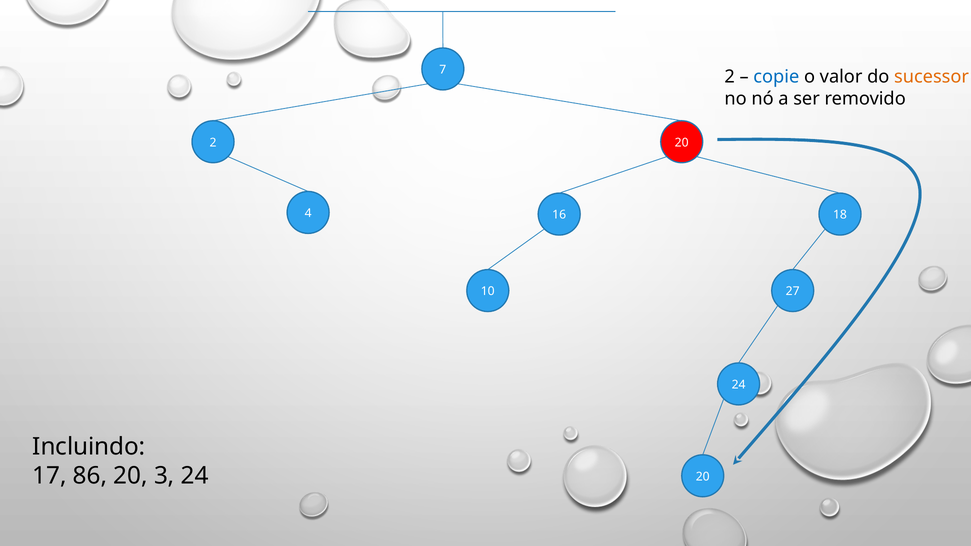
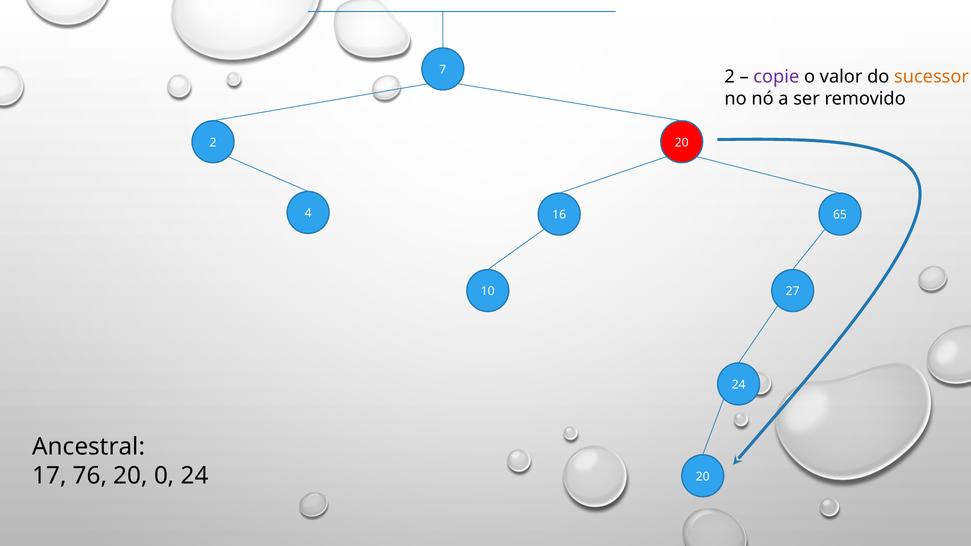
copie colour: blue -> purple (776, 77)
18: 18 -> 65 (840, 215)
Incluindo: Incluindo -> Ancestral (89, 447)
86: 86 -> 76 (90, 476)
3: 3 -> 0 (164, 476)
